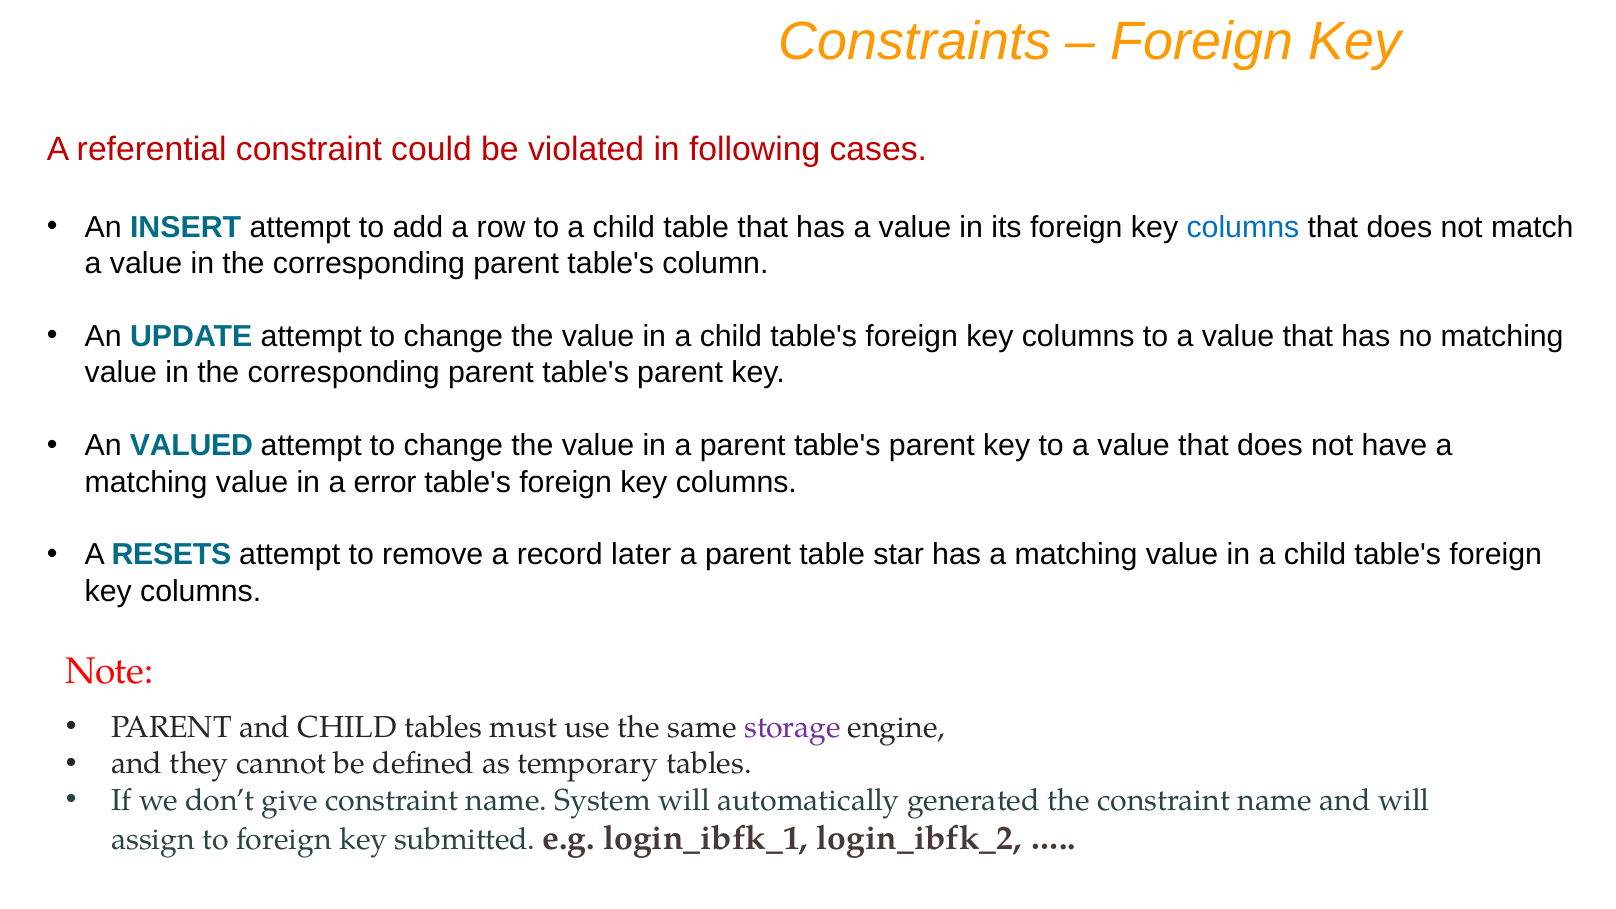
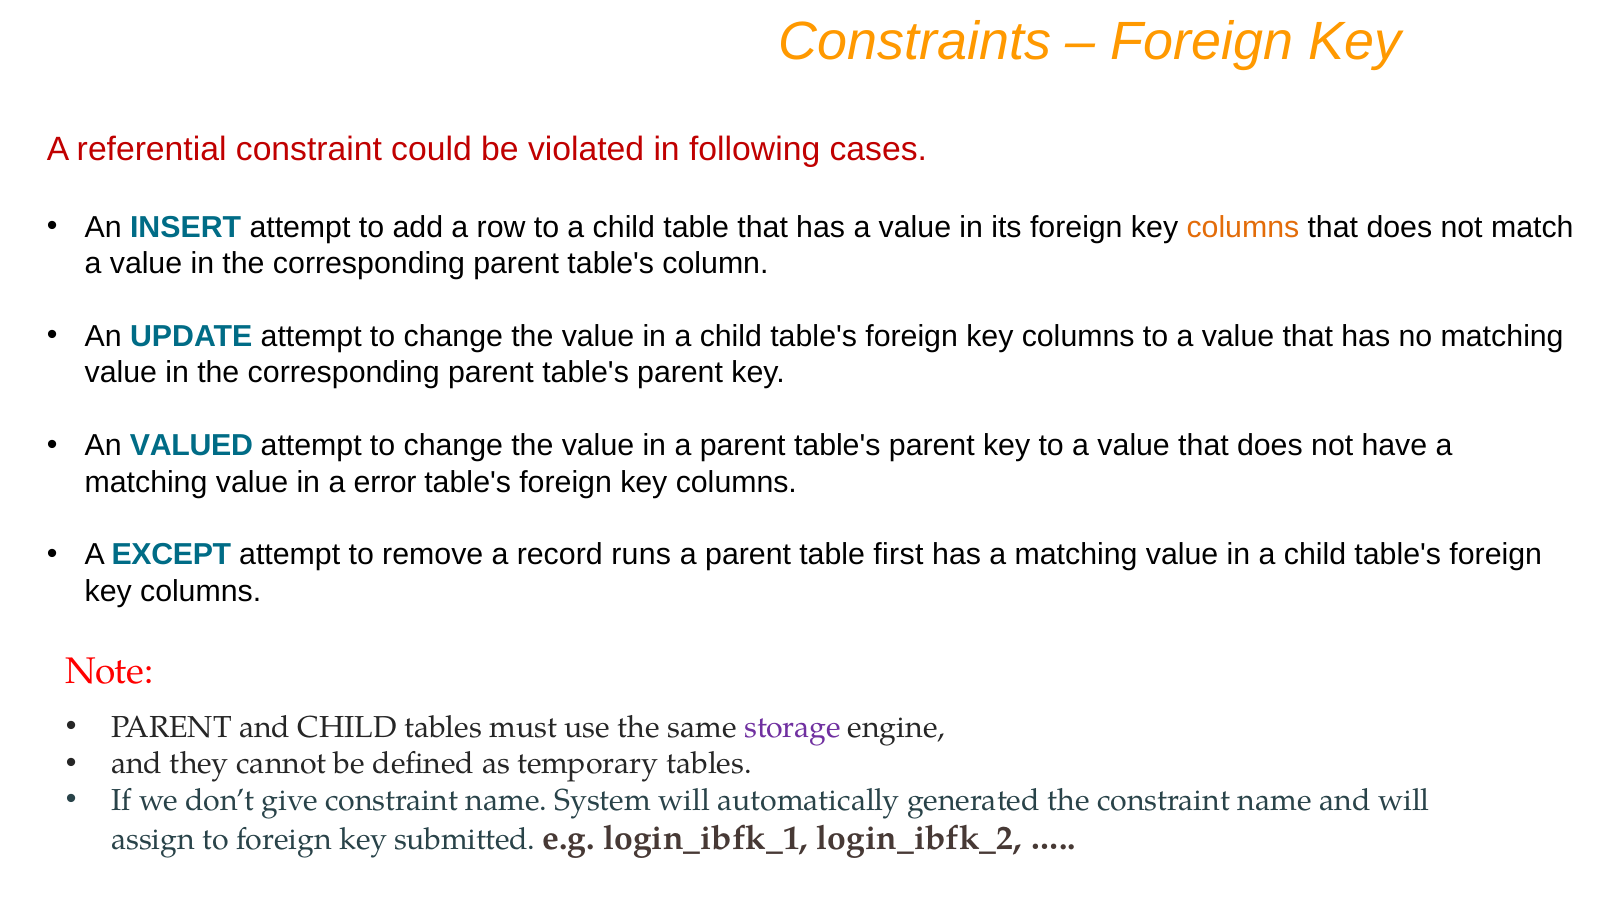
columns colour: blue -> orange (1243, 227)
RESETS: RESETS -> EXCEPT (171, 555)
later: later -> runs (641, 555)
star: star -> first (898, 555)
